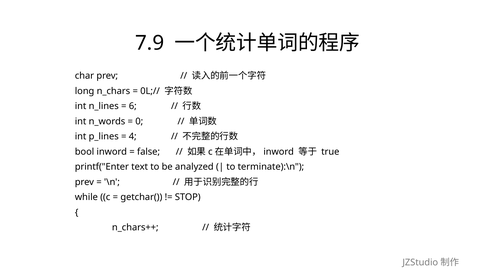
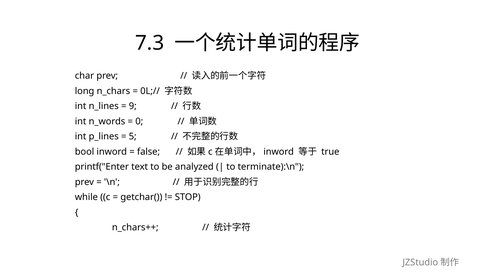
7.9: 7.9 -> 7.3 (150, 43)
6: 6 -> 9 (133, 106)
4: 4 -> 5 (133, 137)
